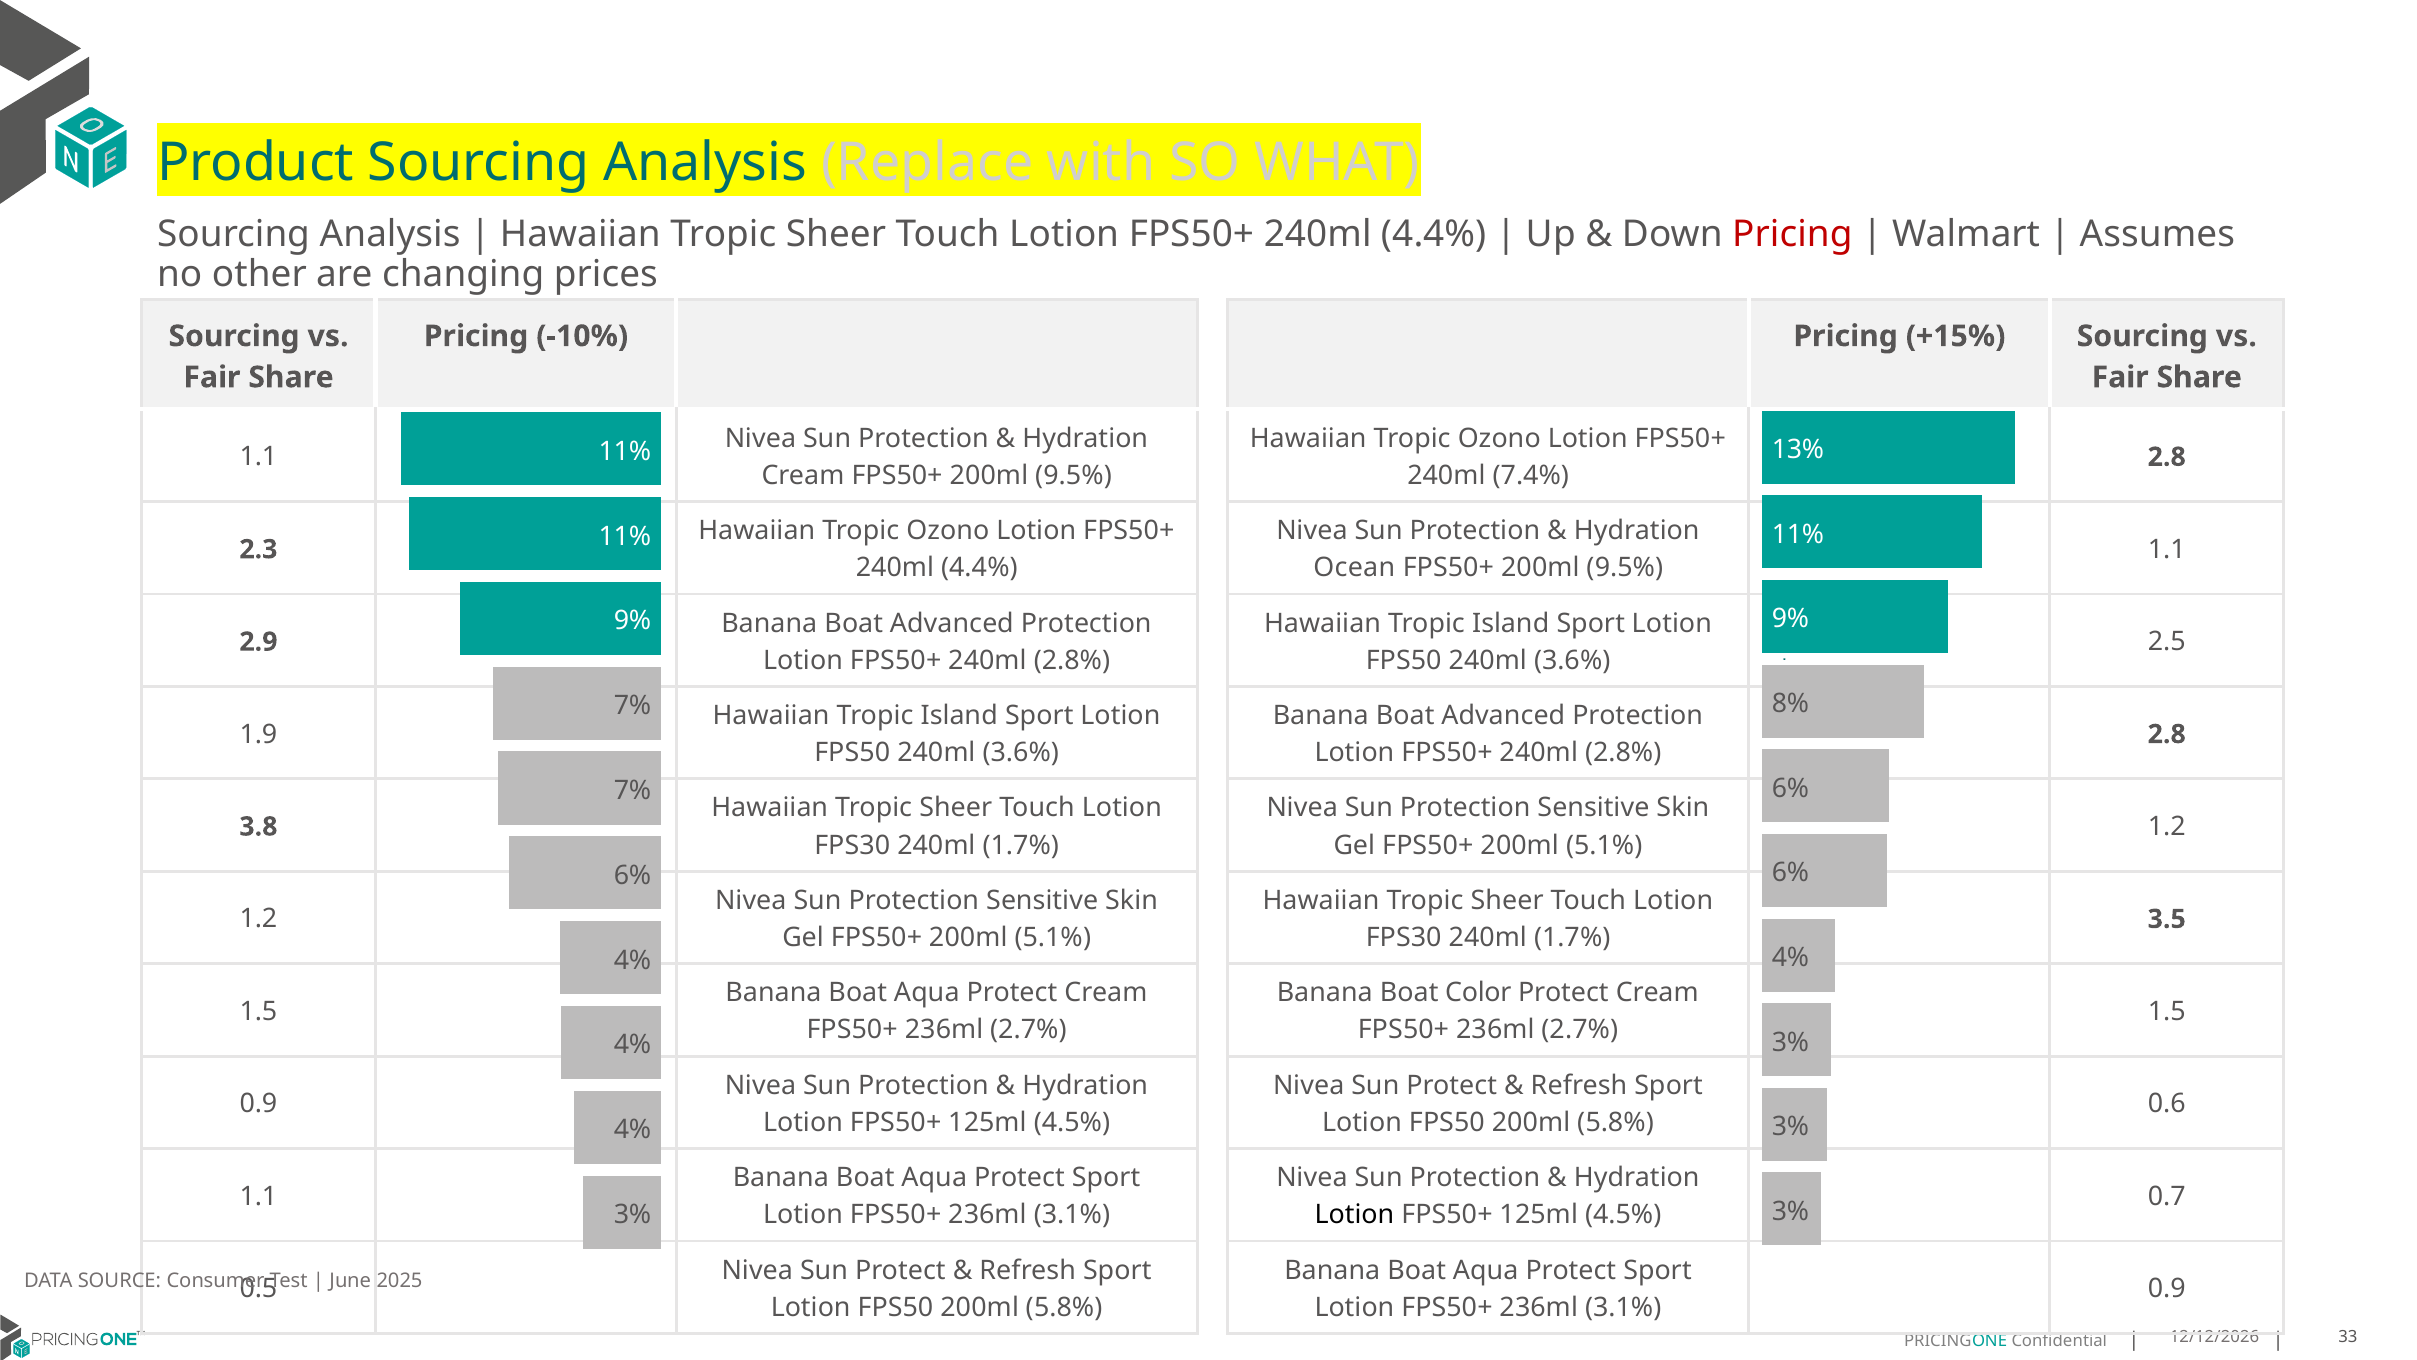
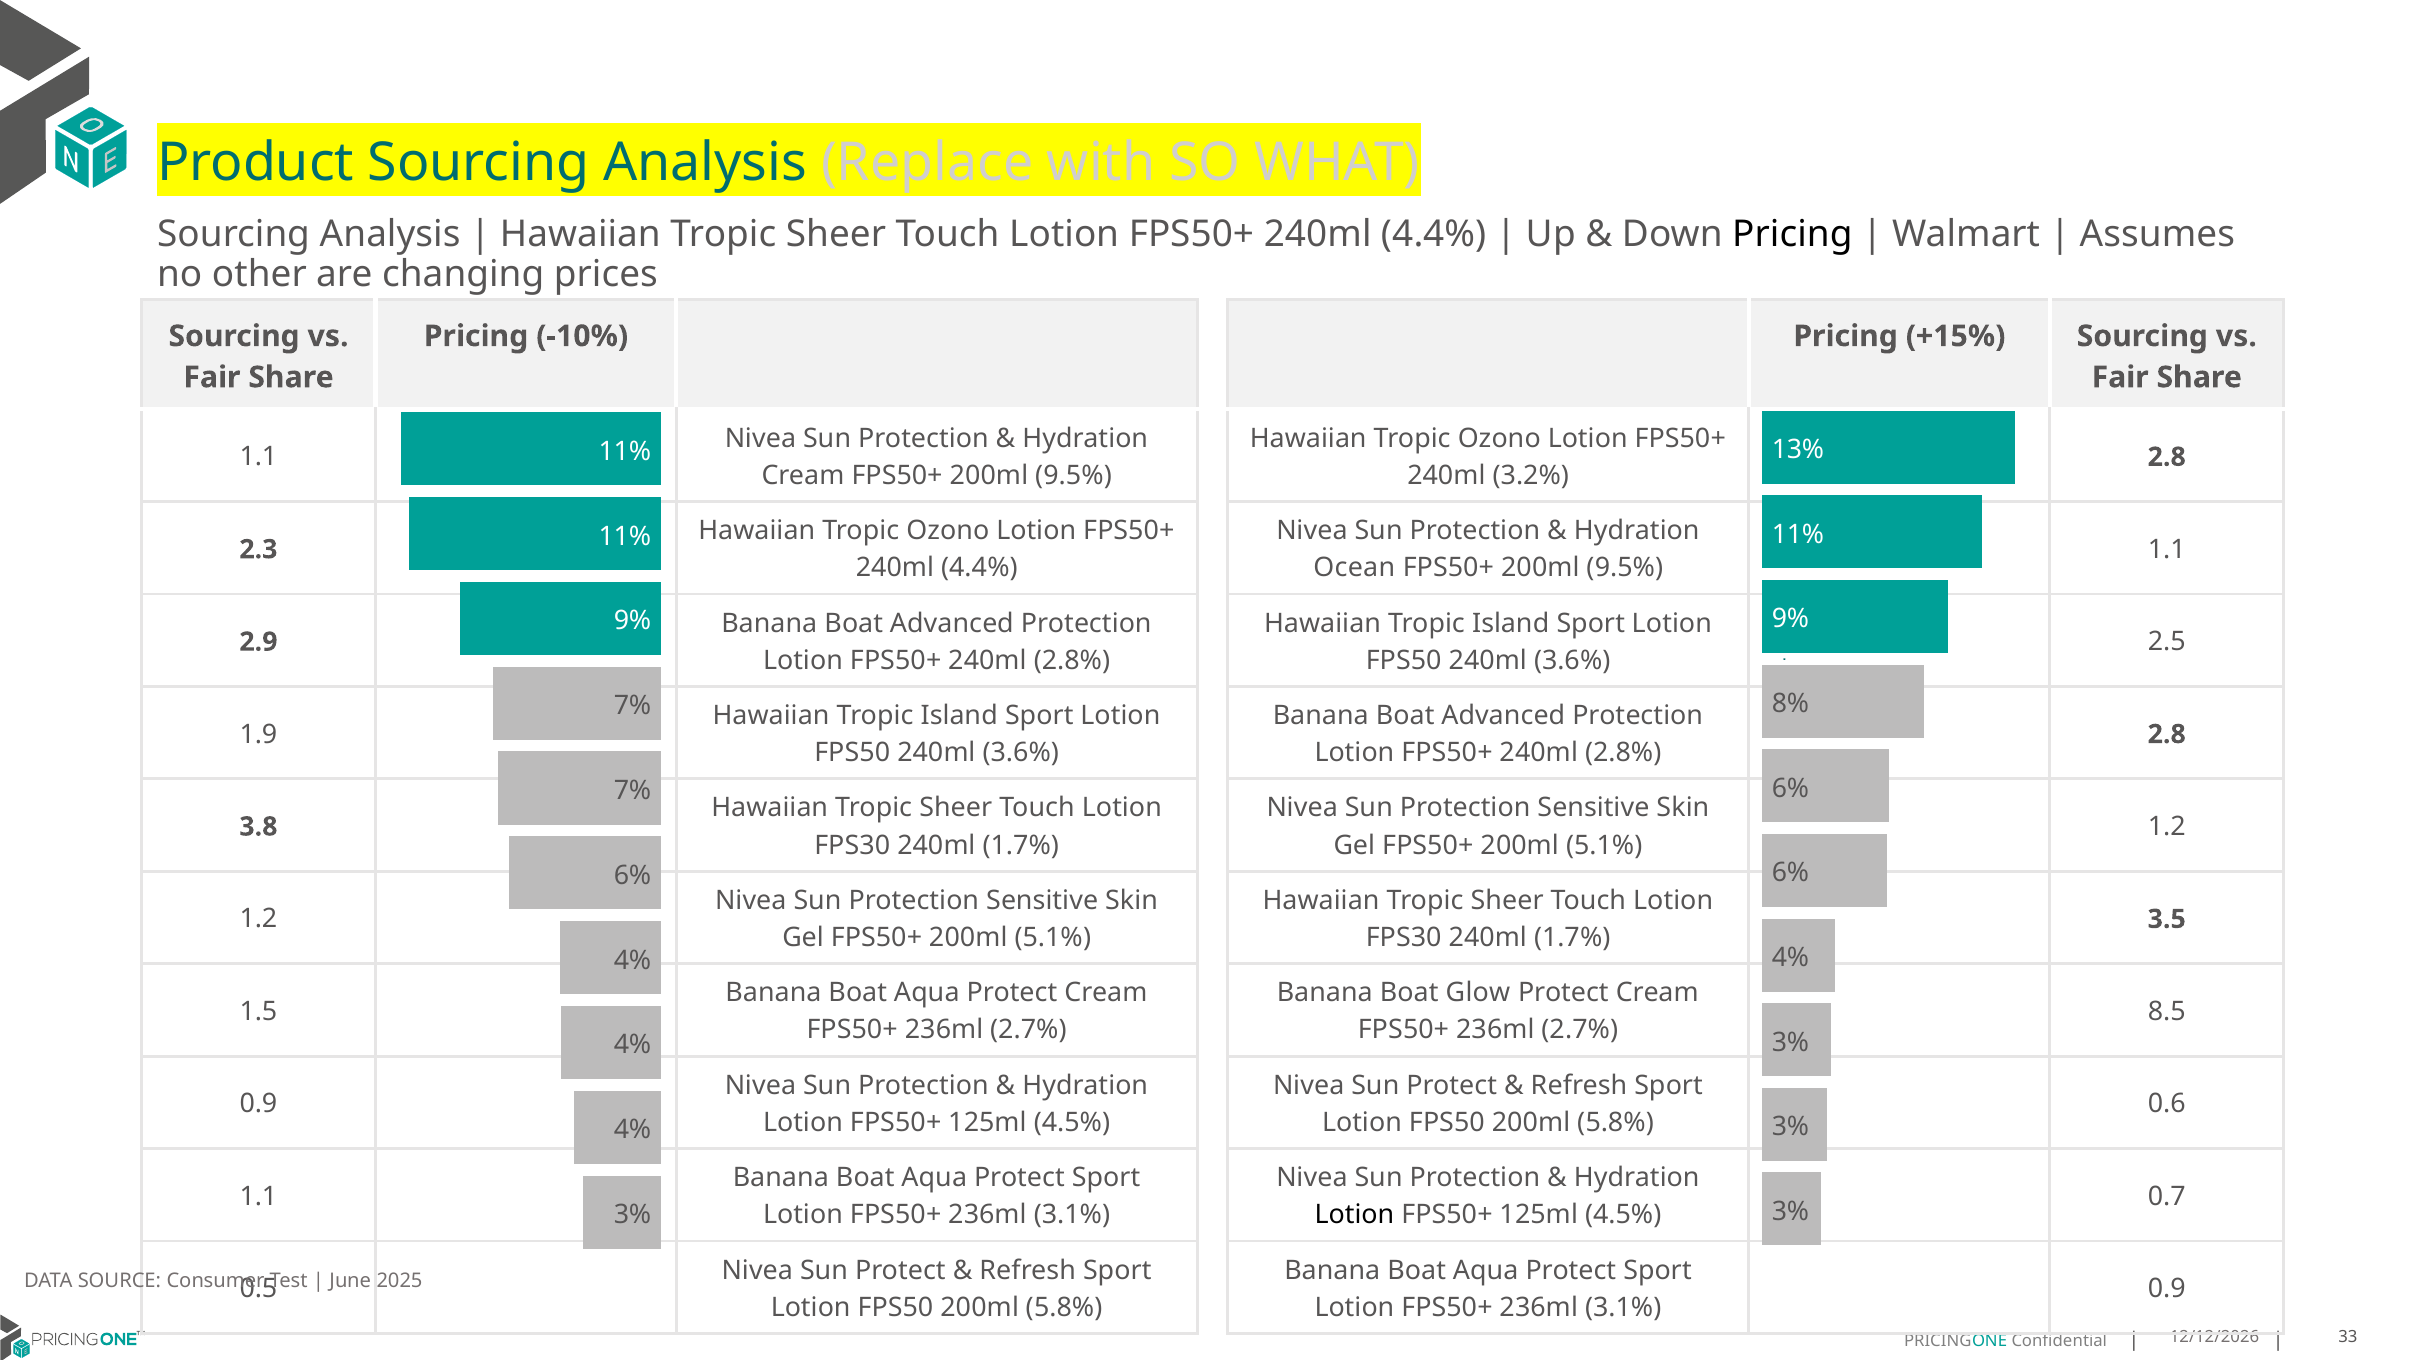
Pricing colour: red -> black (1792, 234)
7.4%: 7.4% -> 3.2% (1531, 475)
Color: Color -> Glow (1478, 993)
1.5: 1.5 -> 8.5 (2167, 1011)
